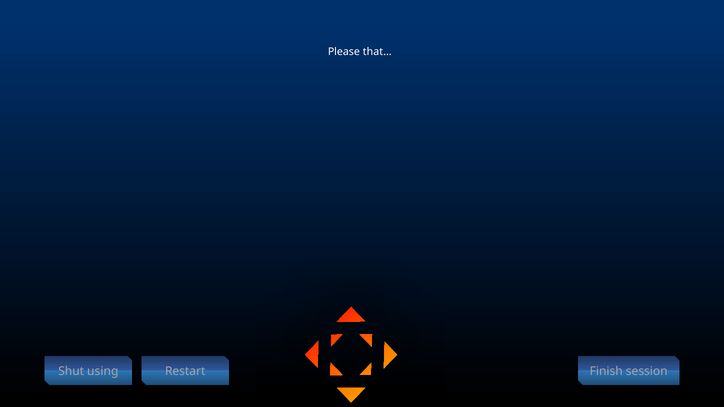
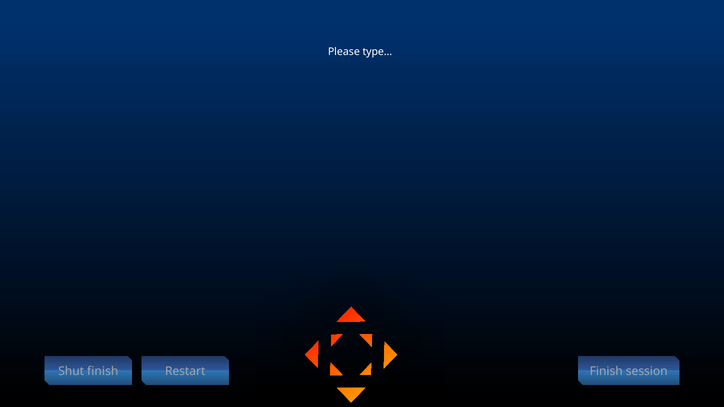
that…: that… -> type… (377, 52)
Shut using: using -> finish (103, 371)
